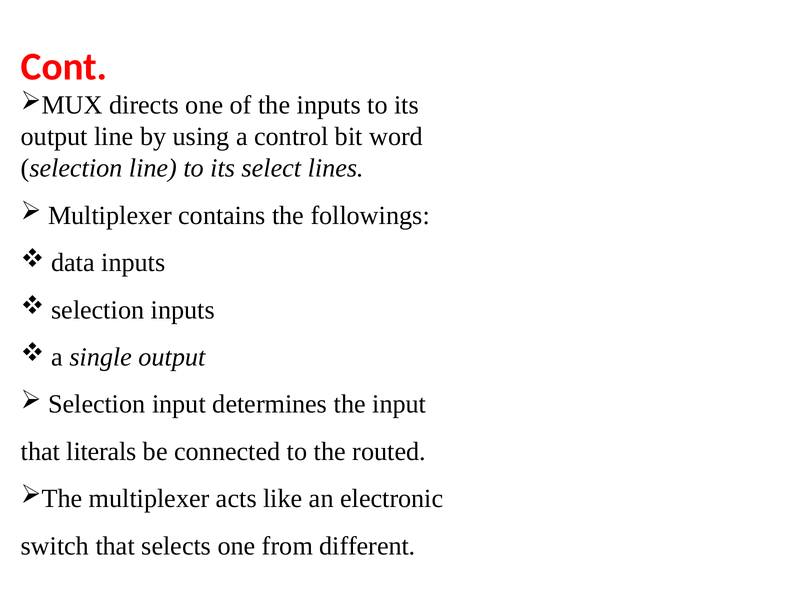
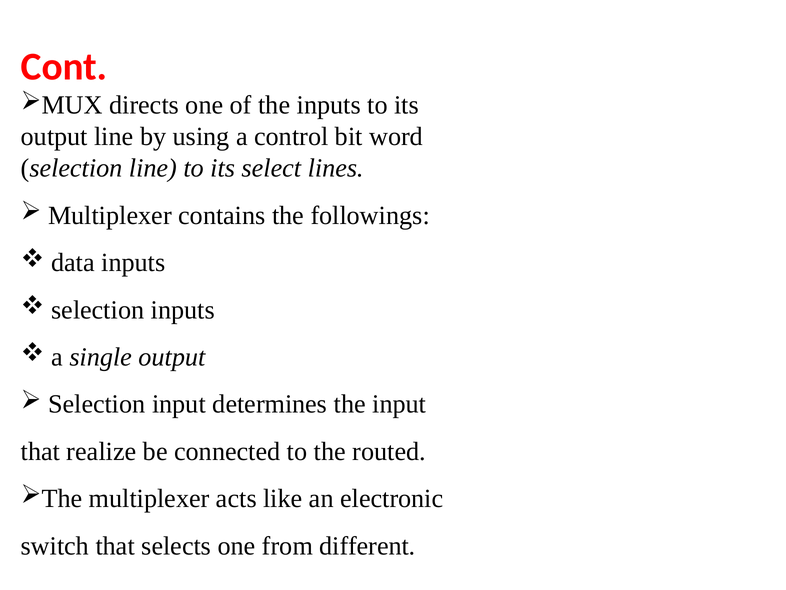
literals: literals -> realize (101, 451)
